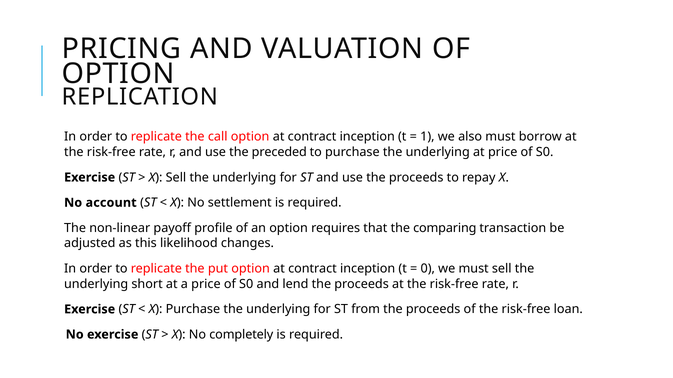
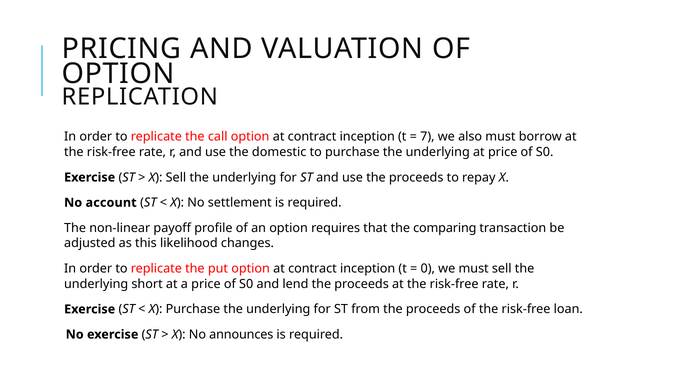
1: 1 -> 7 (427, 137)
preceded: preceded -> domestic (279, 152)
completely: completely -> announces (241, 335)
